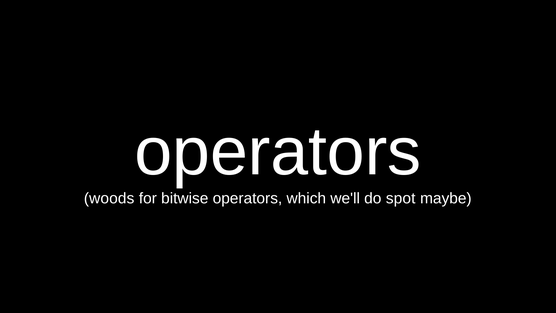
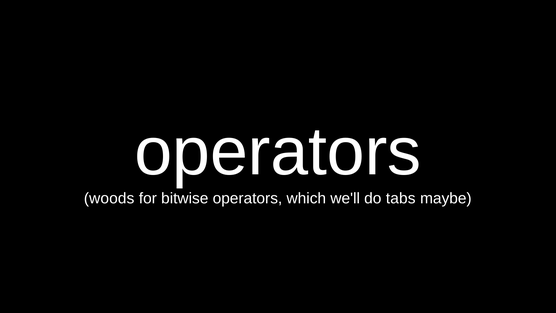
spot: spot -> tabs (401, 198)
